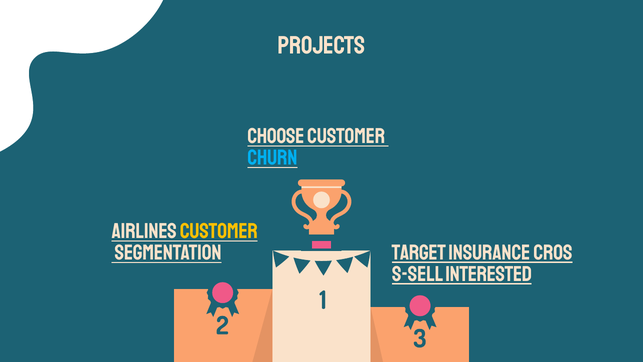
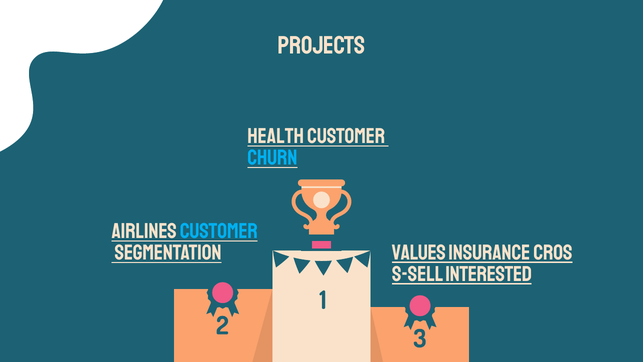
Choose: Choose -> Health (276, 136)
customer colour: yellow -> light blue (219, 231)
Target: Target -> Values (419, 252)
